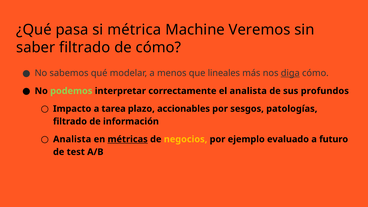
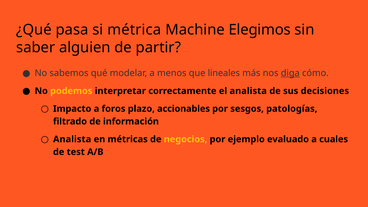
Veremos: Veremos -> Elegimos (260, 30)
saber filtrado: filtrado -> alguien (85, 47)
de cómo: cómo -> partir (158, 47)
podemos colour: light green -> yellow (71, 91)
profundos: profundos -> decisiones (325, 91)
tarea: tarea -> foros (114, 109)
métricas underline: present -> none (128, 139)
futuro: futuro -> cuales (334, 139)
